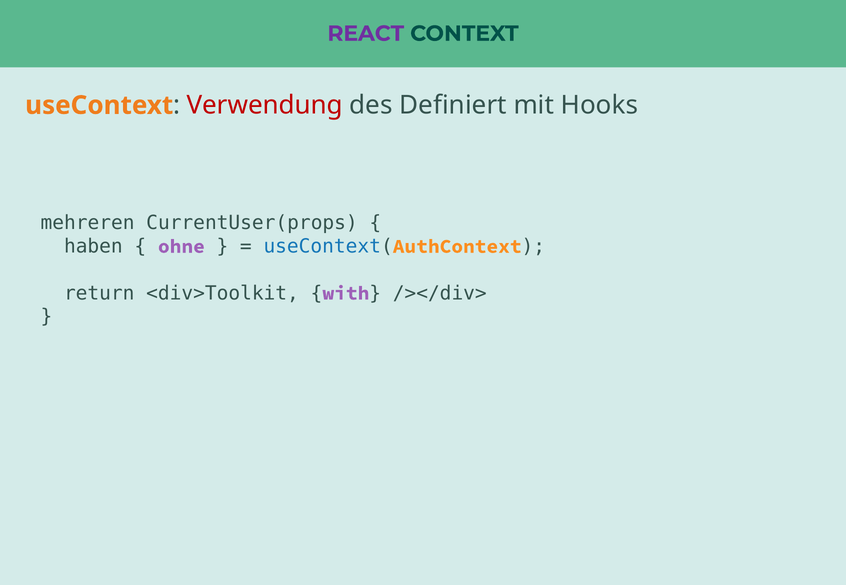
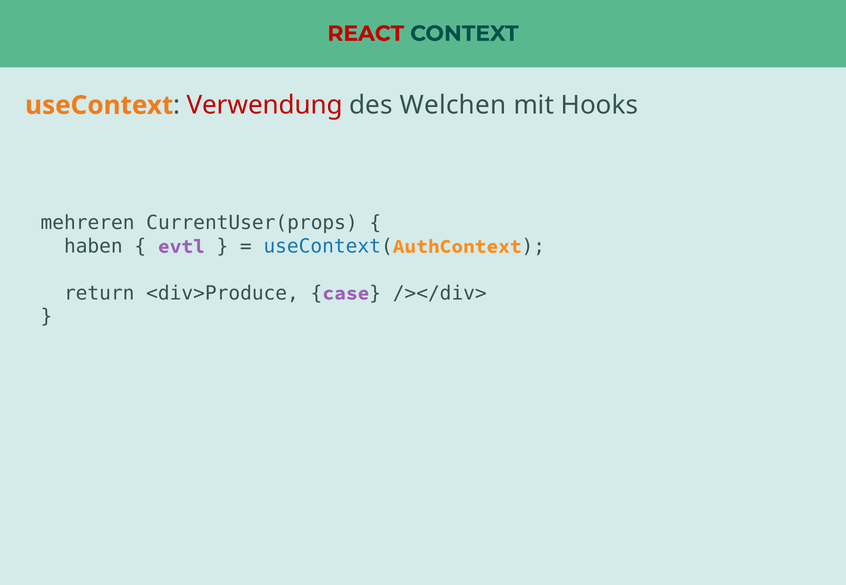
REACT colour: purple -> red (366, 34)
Definiert: Definiert -> Welchen (453, 105)
ohne: ohne -> evtl (181, 247)
<div>Toolkit: <div>Toolkit -> <div>Produce (223, 293)
with: with -> case (346, 293)
